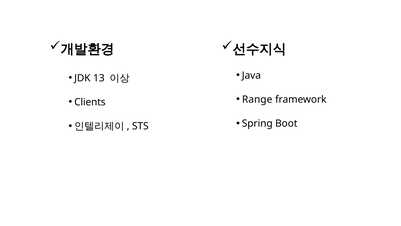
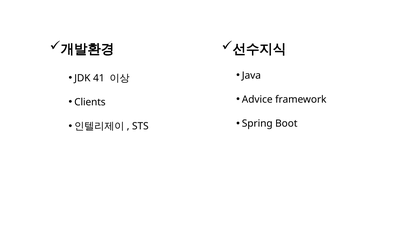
13: 13 -> 41 (99, 78)
Range: Range -> Advice (257, 99)
